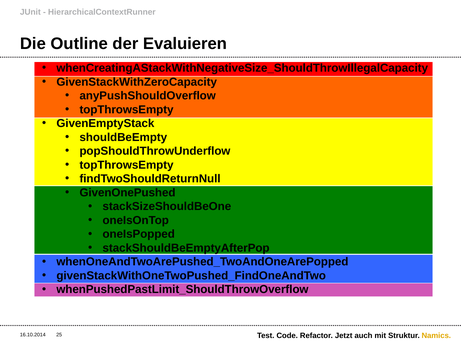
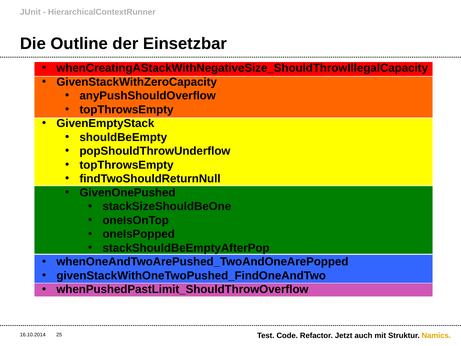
Evaluieren: Evaluieren -> Einsetzbar (185, 44)
